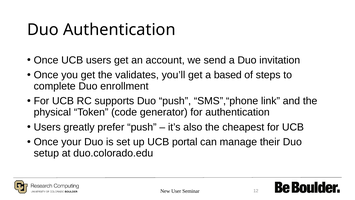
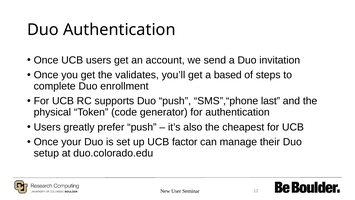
link: link -> last (271, 101)
portal: portal -> factor (185, 142)
